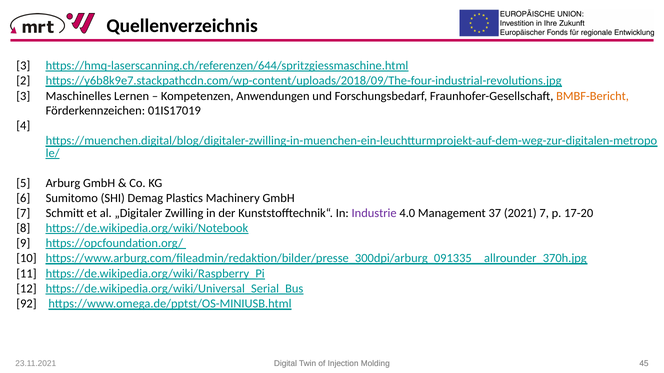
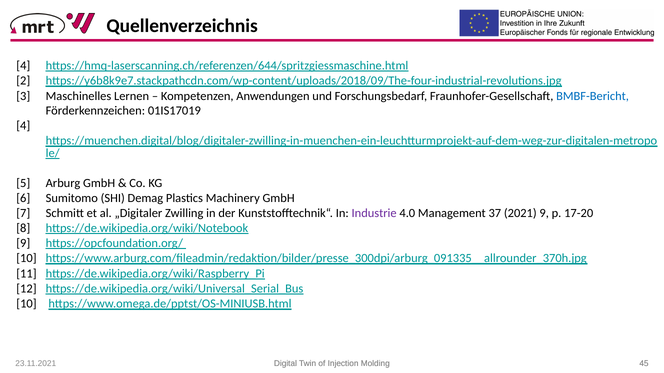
3: 3 -> 4 (23, 66)
BMBF-Bericht colour: orange -> blue (593, 96)
2021 7: 7 -> 9 (544, 213)
92: 92 -> 10 (26, 304)
